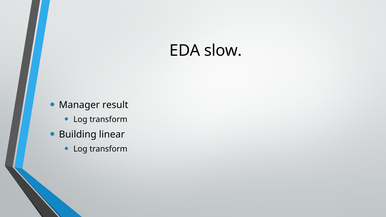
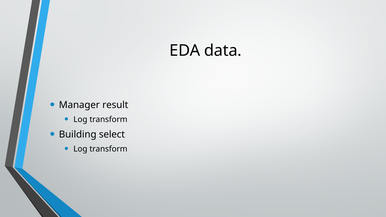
slow: slow -> data (223, 51)
linear: linear -> select (112, 135)
